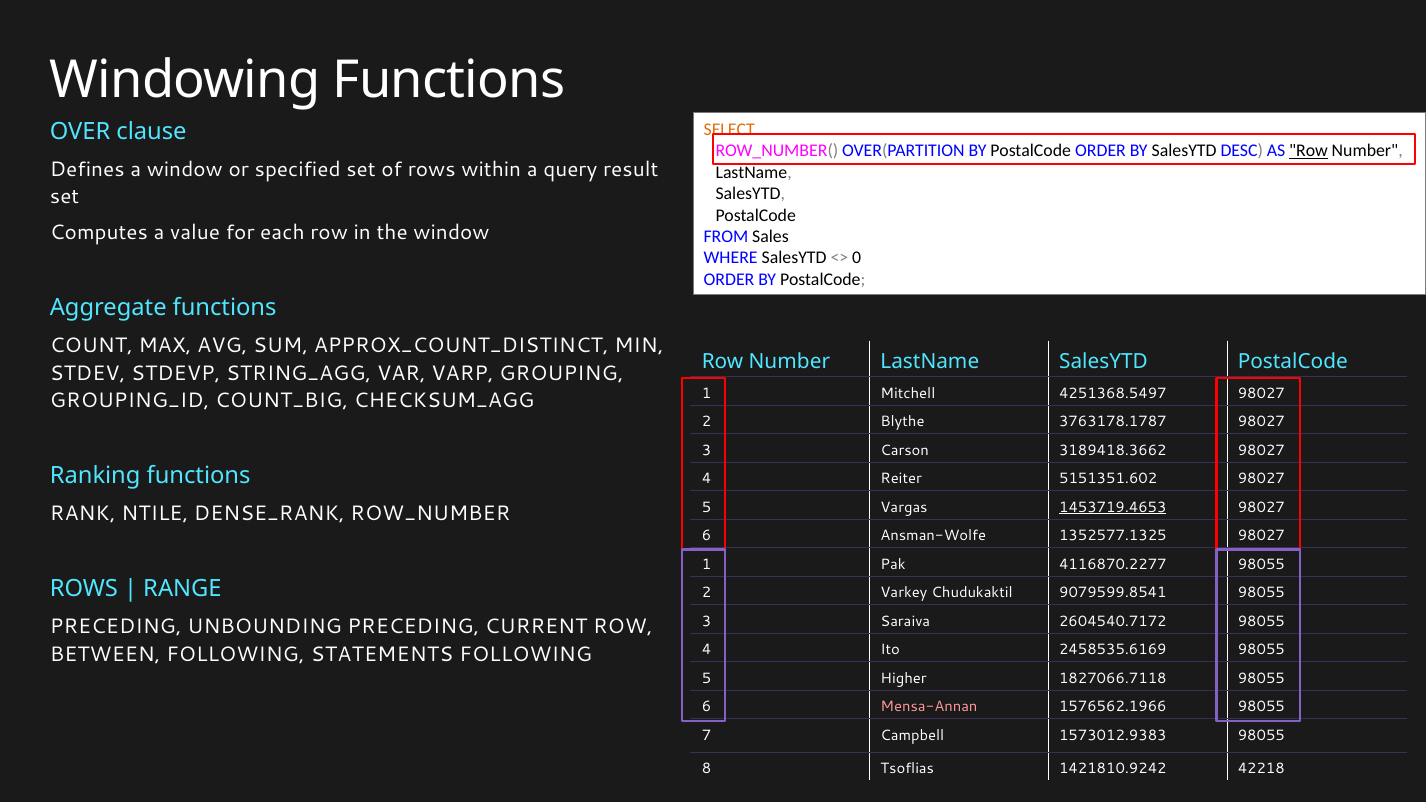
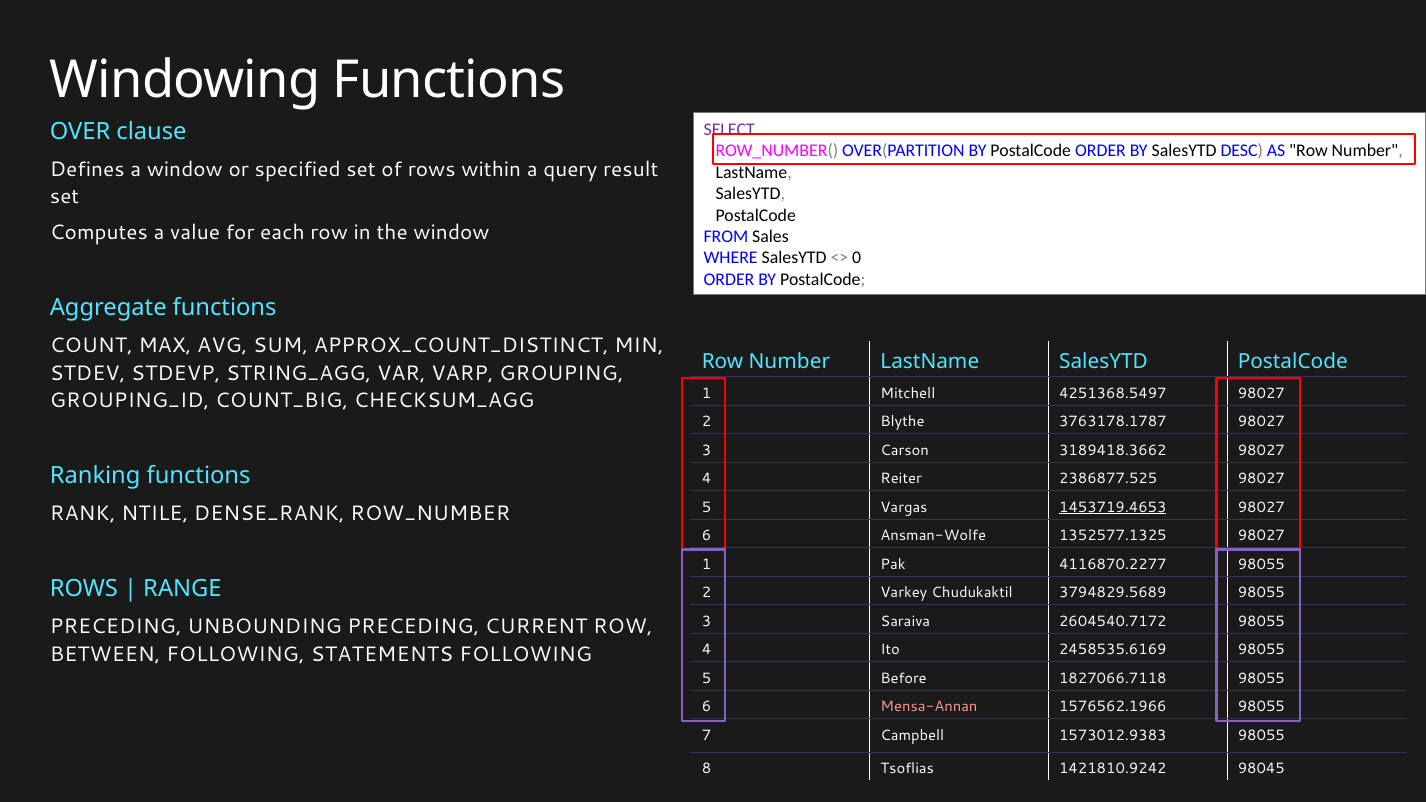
SELECT colour: orange -> purple (729, 130)
Row underline: present -> none (1309, 151)
5151351.602: 5151351.602 -> 2386877.525 (1108, 479)
9079599.8541: 9079599.8541 -> 3794829.5689 (1113, 593)
Higher: Higher -> Before (904, 678)
42218: 42218 -> 98045 (1261, 769)
